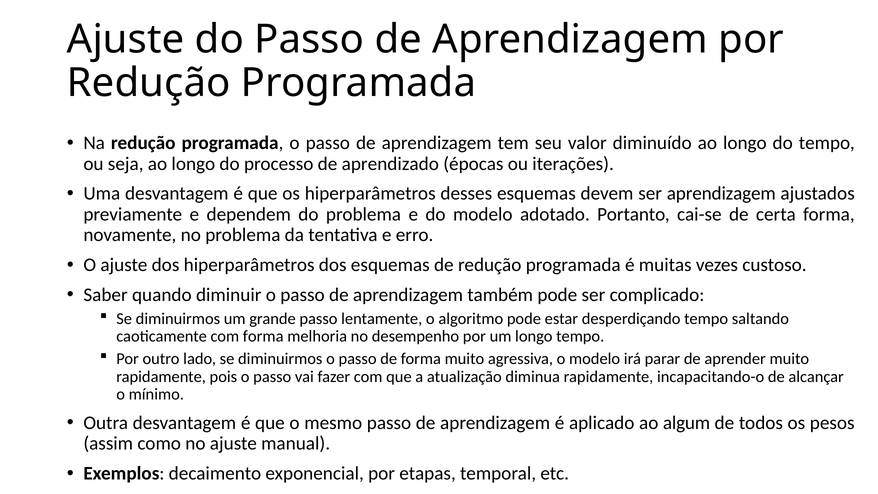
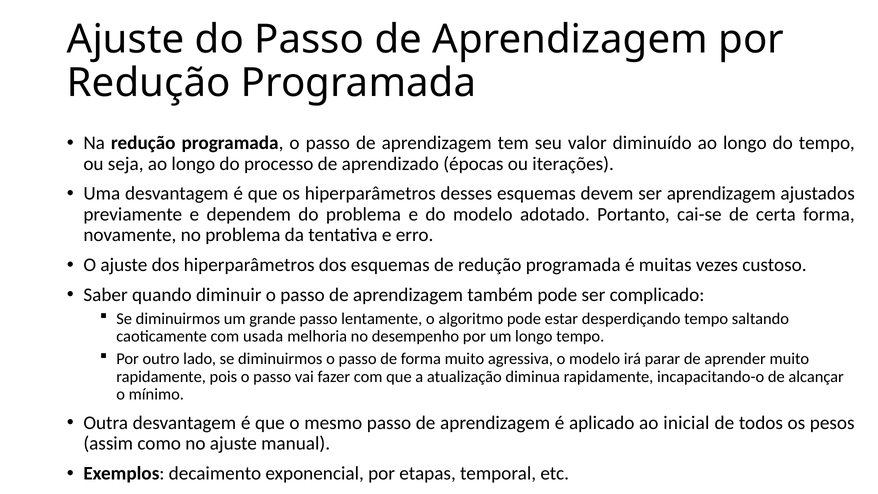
com forma: forma -> usada (263, 336)
algum: algum -> inicial (686, 423)
